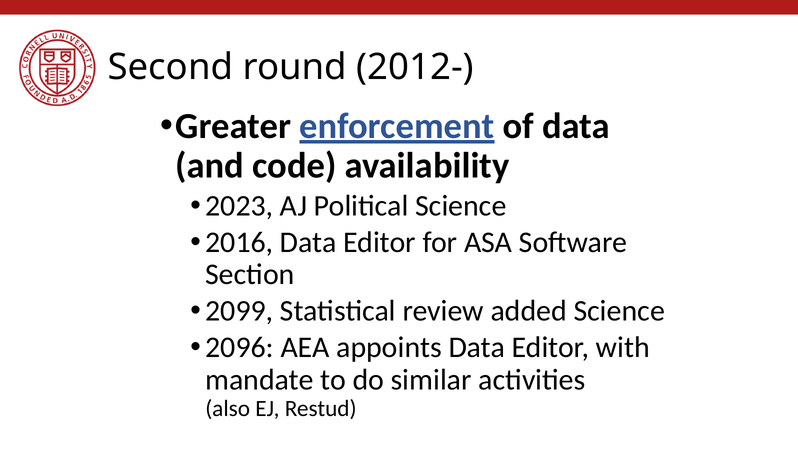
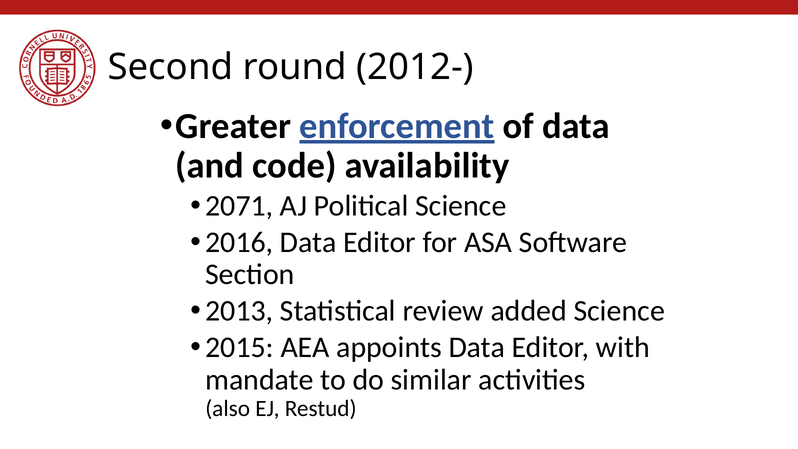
2023: 2023 -> 2071 (239, 206)
2099: 2099 -> 2013 (239, 311)
2096: 2096 -> 2015 (240, 347)
